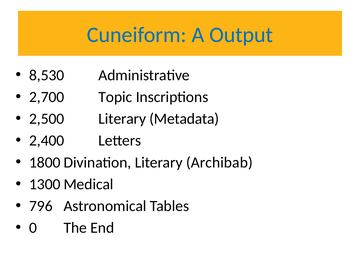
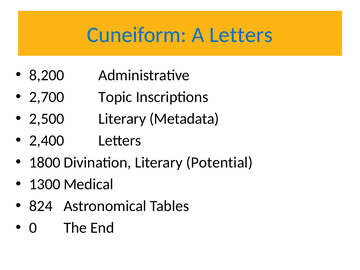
A Output: Output -> Letters (241, 35)
8,530: 8,530 -> 8,200 (47, 75)
Archibab: Archibab -> Potential (219, 162)
796: 796 -> 824 (41, 206)
